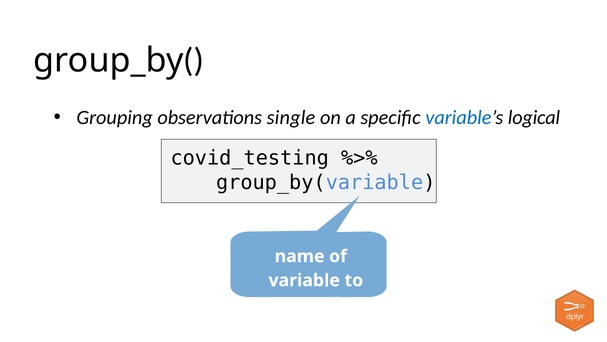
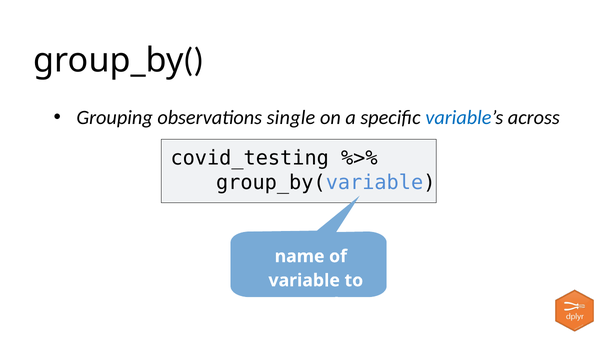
logical: logical -> across (534, 117)
